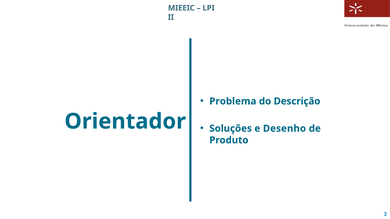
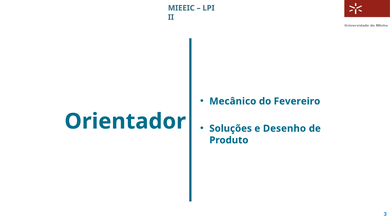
Problema: Problema -> Mecânico (233, 101)
Descrição: Descrição -> Fevereiro (297, 101)
